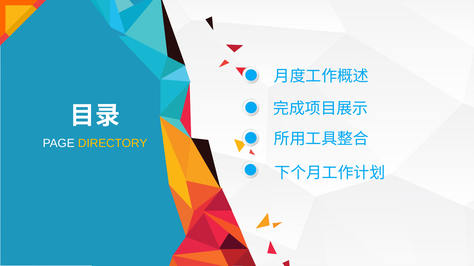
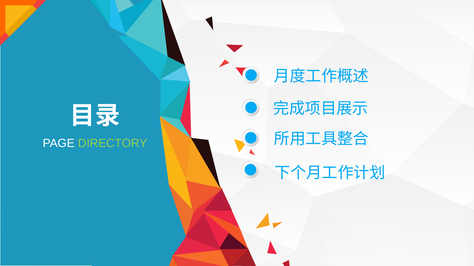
DIRECTORY colour: yellow -> light green (113, 144)
